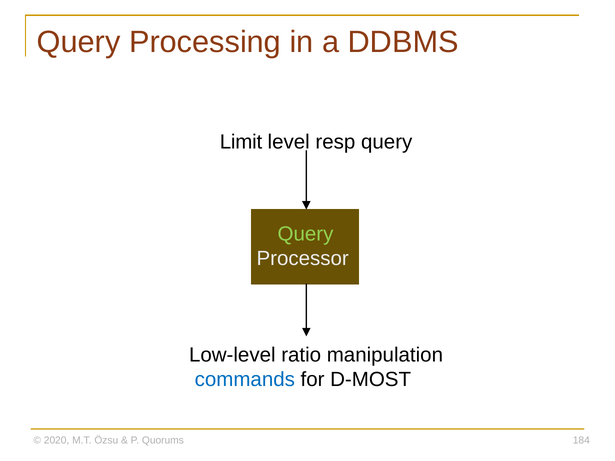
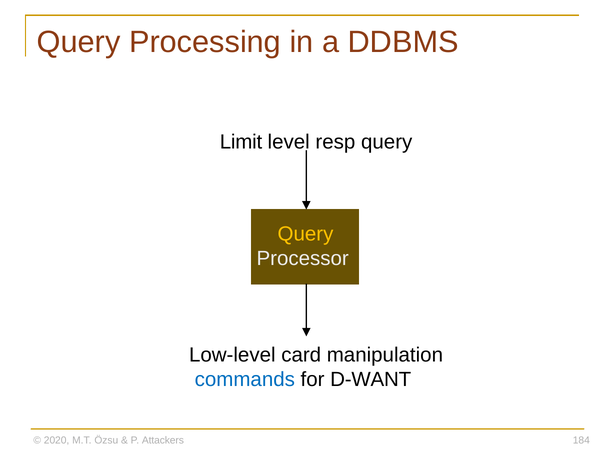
Query colour: light green -> yellow (305, 234)
ratio: ratio -> card (301, 355)
D-MOST: D-MOST -> D-WANT (371, 380)
Quorums: Quorums -> Attackers (163, 440)
